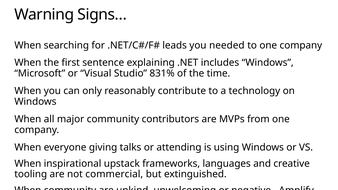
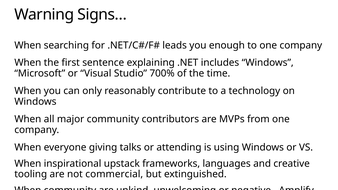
needed: needed -> enough (227, 45)
831%: 831% -> 700% (162, 73)
